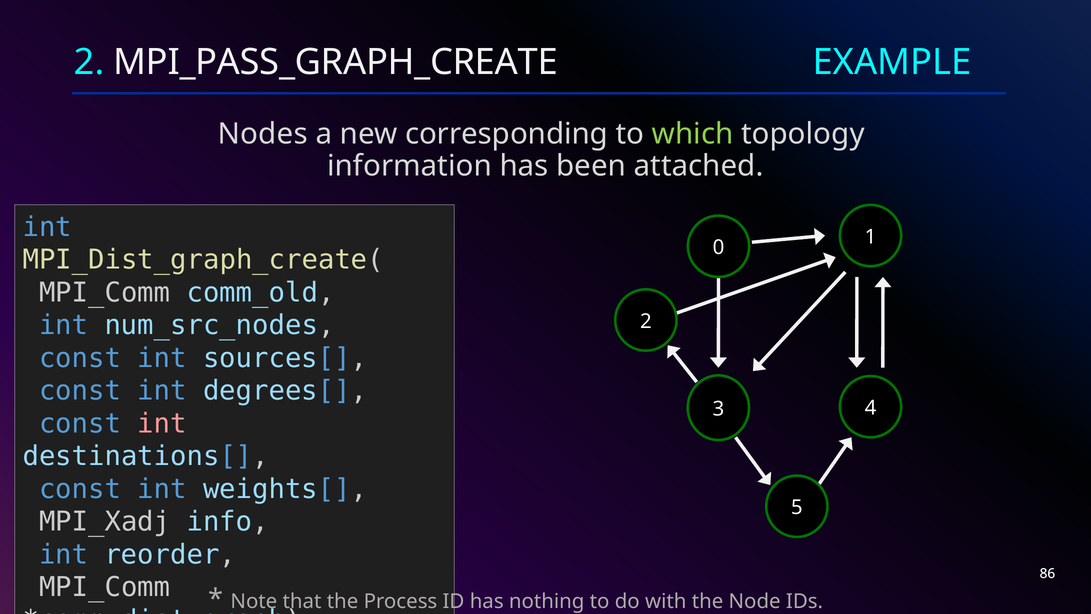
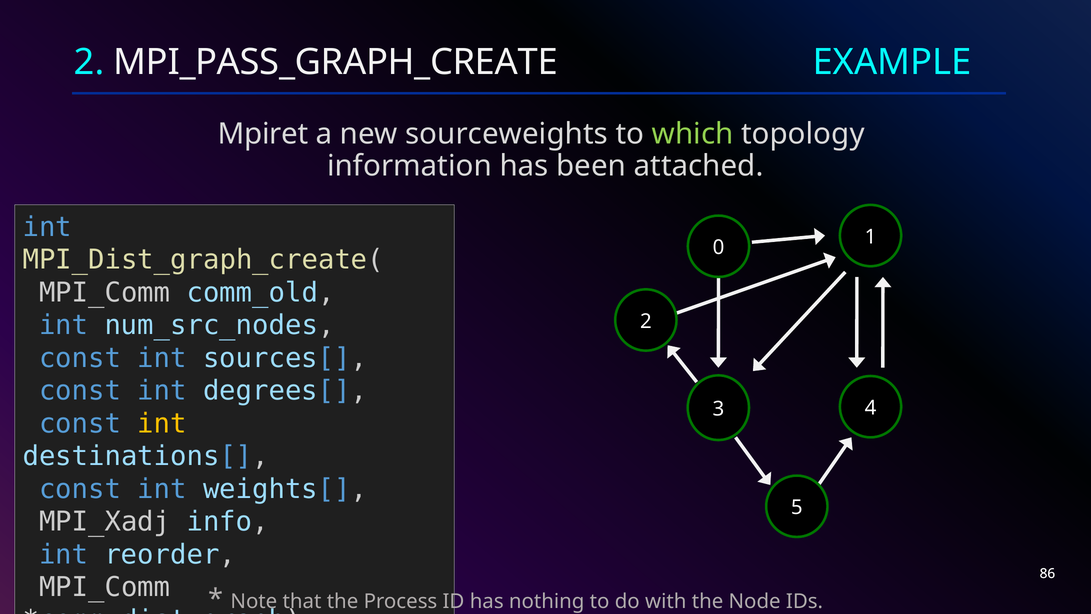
Nodes: Nodes -> Mpiret (263, 134)
corresponding: corresponding -> sourceweights (507, 134)
int colour: pink -> yellow (162, 423)
